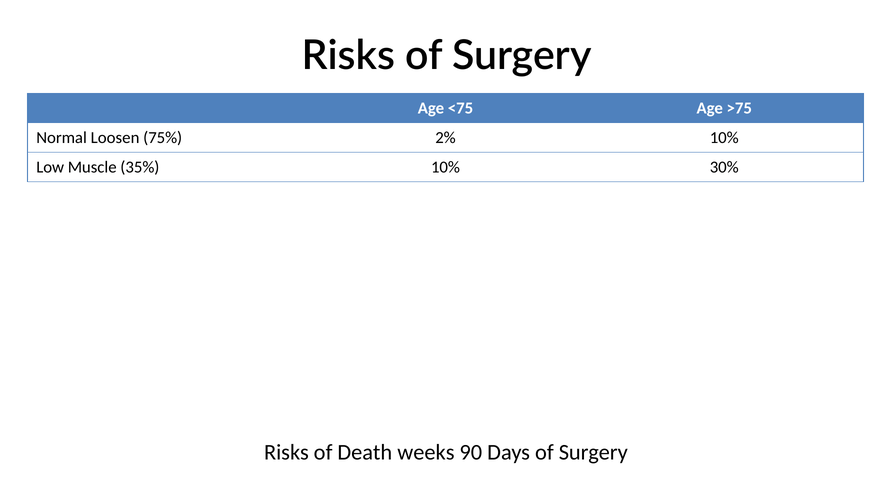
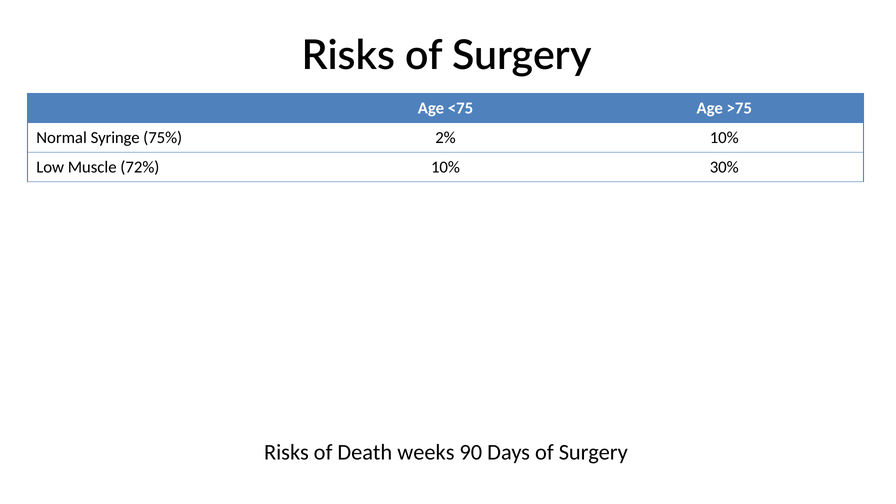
Loosen: Loosen -> Syringe (115, 138)
35%: 35% -> 72% (140, 167)
